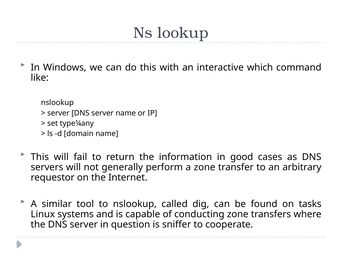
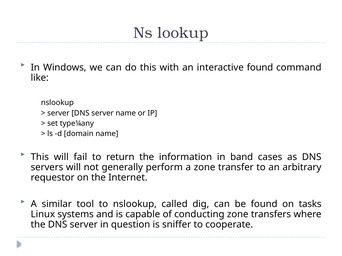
interactive which: which -> found (260, 68)
good: good -> band (242, 157)
